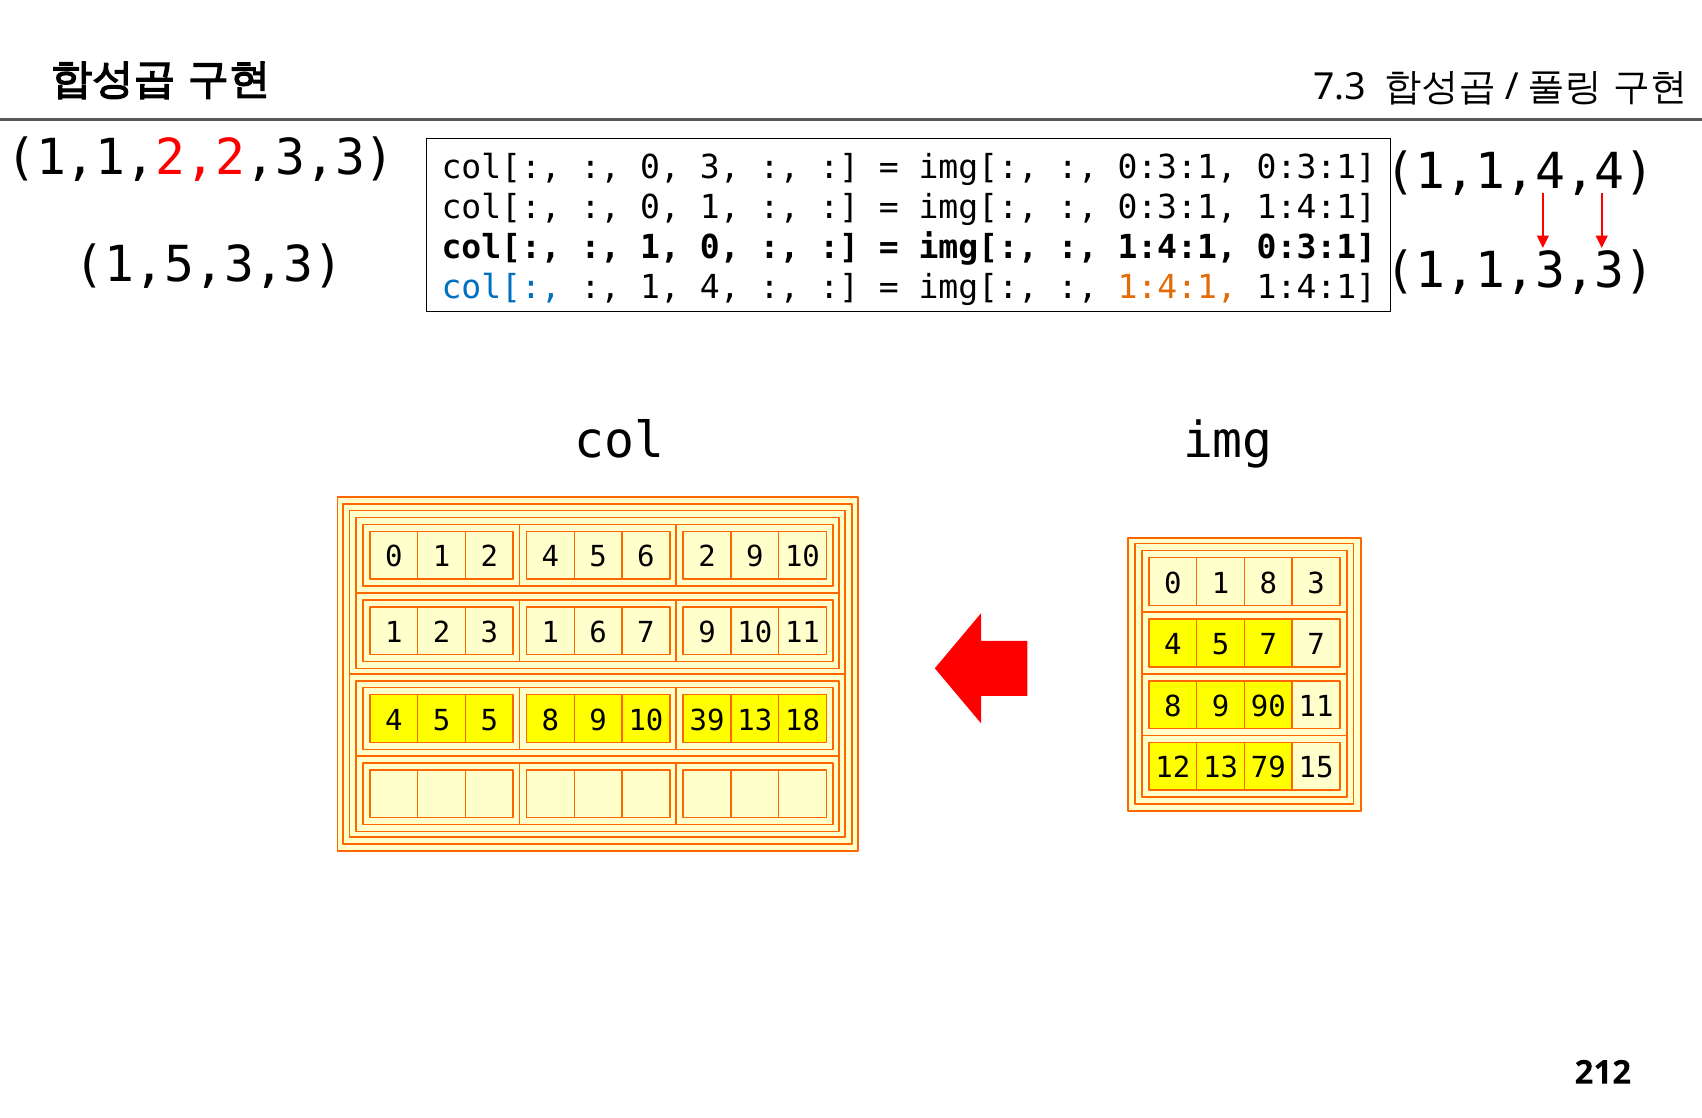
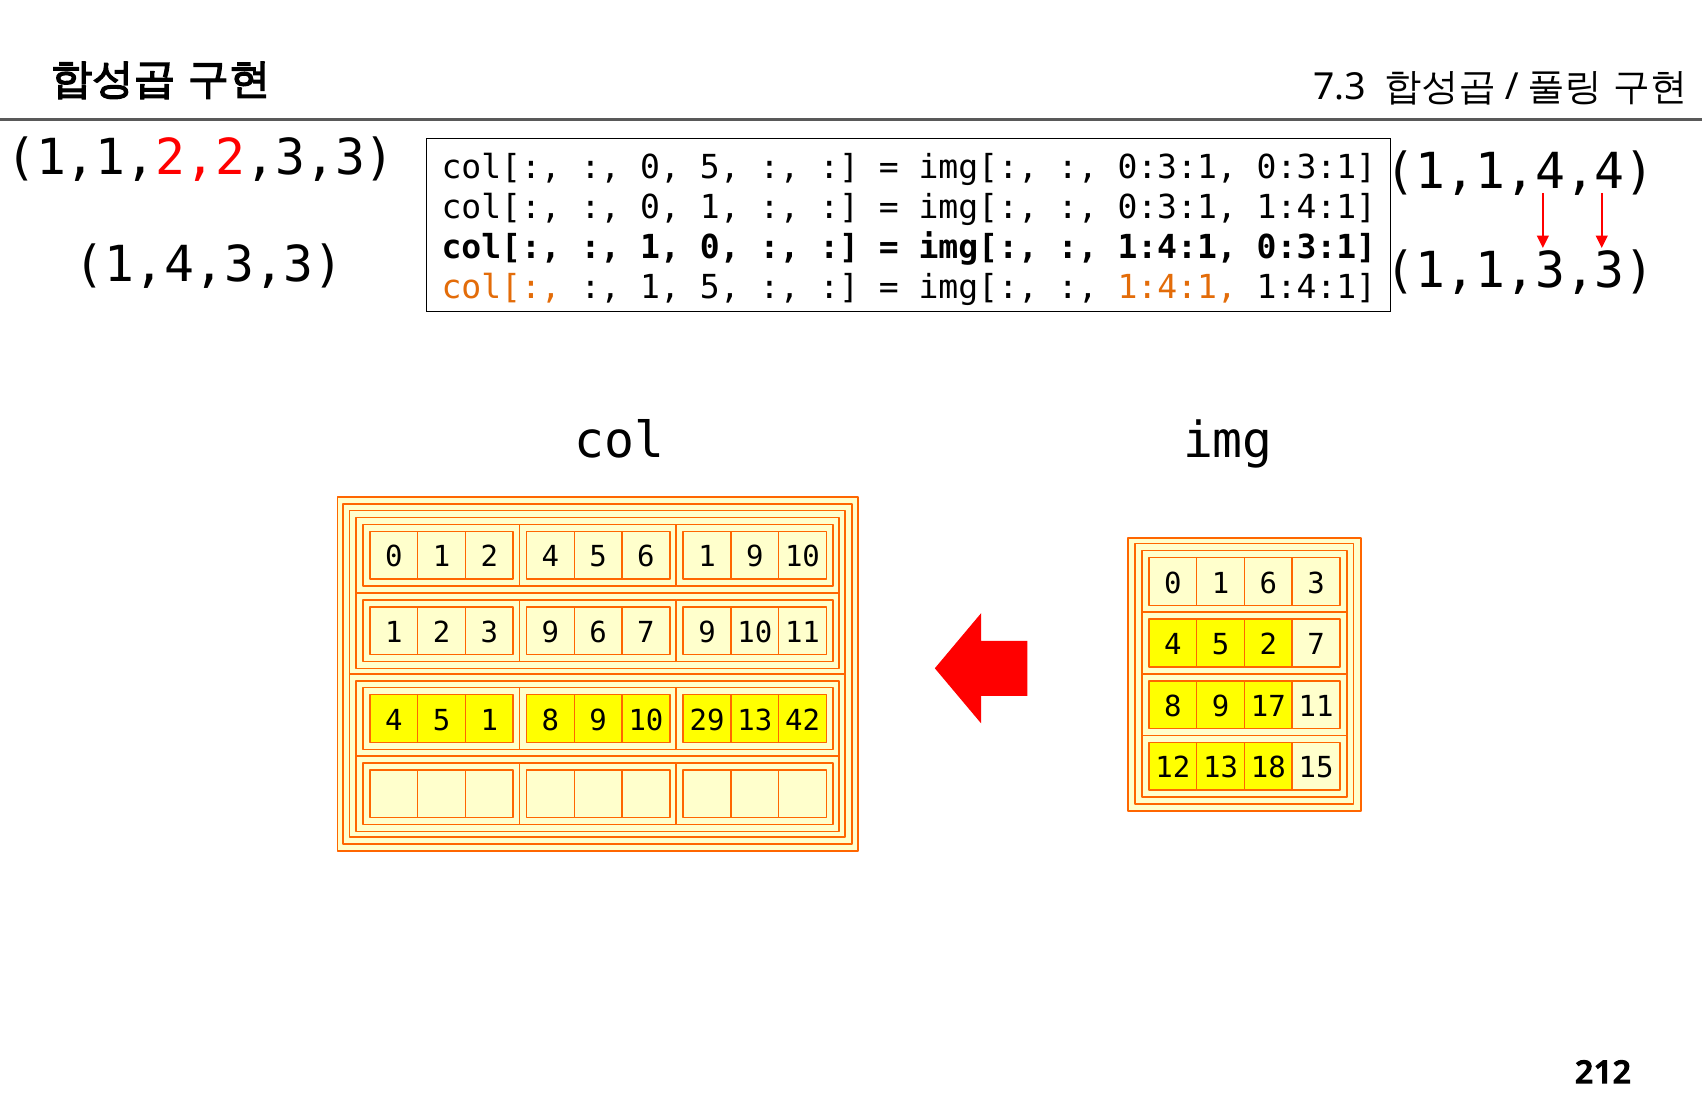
0 3: 3 -> 5 (720, 168)
1,5,3,3: 1,5,3,3 -> 1,4,3,3 (209, 265)
col[ colour: blue -> orange (501, 287)
1 4: 4 -> 5 (720, 287)
6 2: 2 -> 1 (707, 557)
1 8: 8 -> 6 (1268, 583)
3 1: 1 -> 9 (550, 633)
5 7: 7 -> 2 (1268, 645)
90: 90 -> 17 (1268, 707)
5 5: 5 -> 1 (489, 720)
39: 39 -> 29 (707, 720)
18: 18 -> 42 (803, 720)
79: 79 -> 18 (1268, 768)
